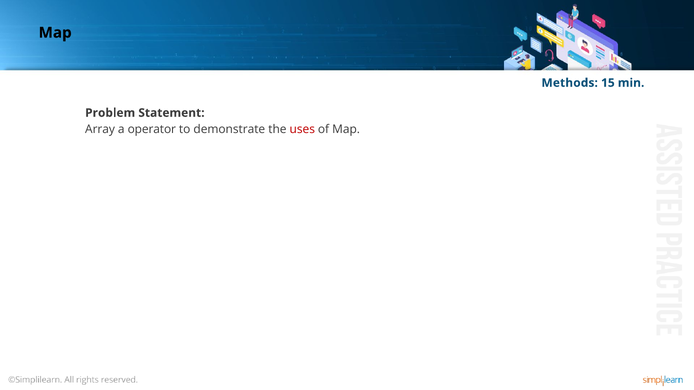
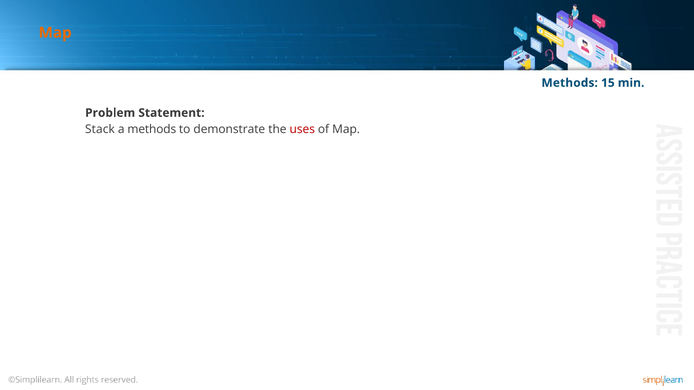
Map colour: black -> orange (55, 33)
Array: Array -> Stack (100, 129)
a operator: operator -> methods (152, 129)
